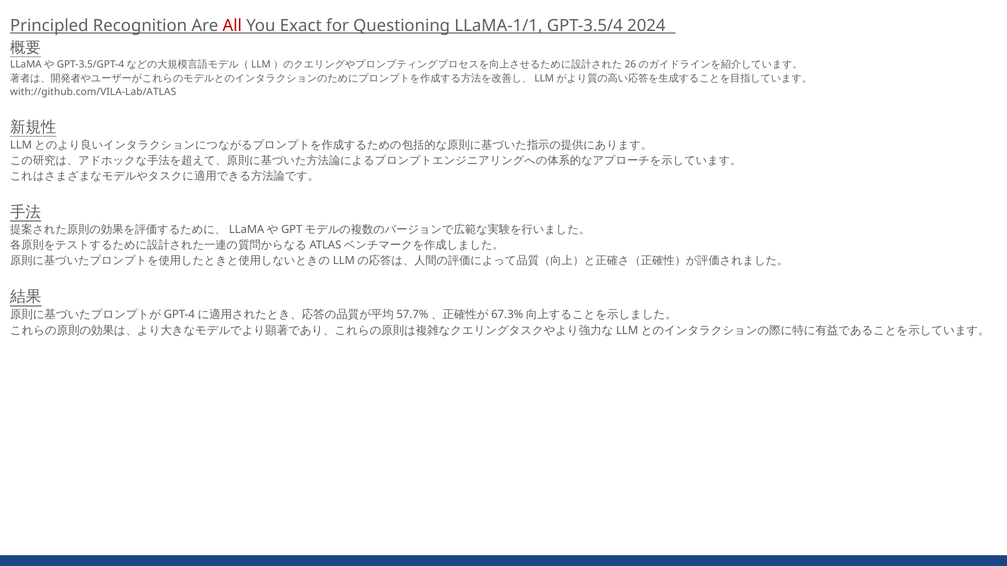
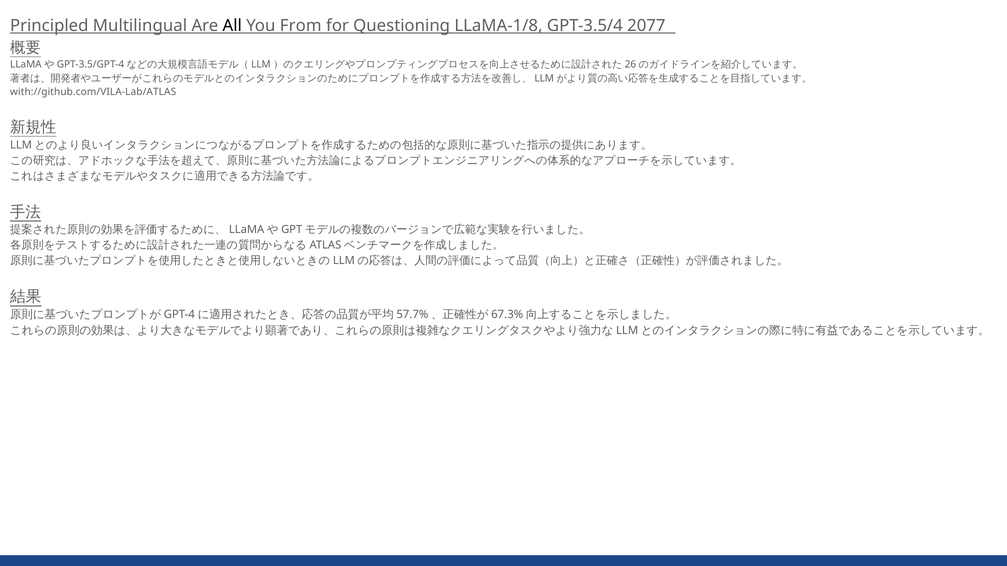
Recognition: Recognition -> Multilingual (140, 26)
All colour: red -> black (232, 26)
Exact: Exact -> From (301, 26)
LLaMA-1/1: LLaMA-1/1 -> LLaMA-1/8 (498, 26)
2024: 2024 -> 2077 (646, 26)
